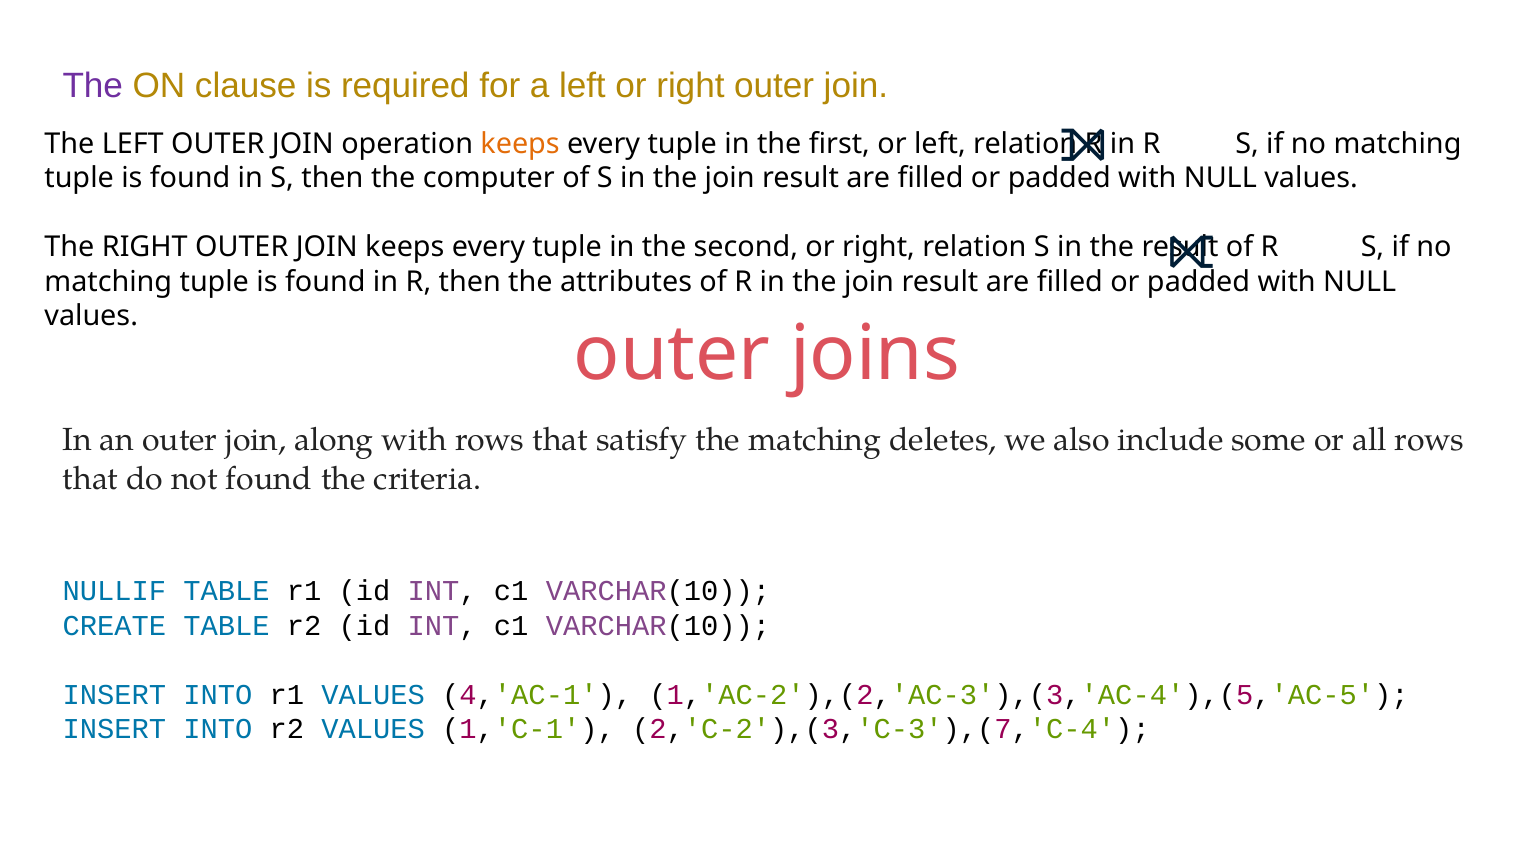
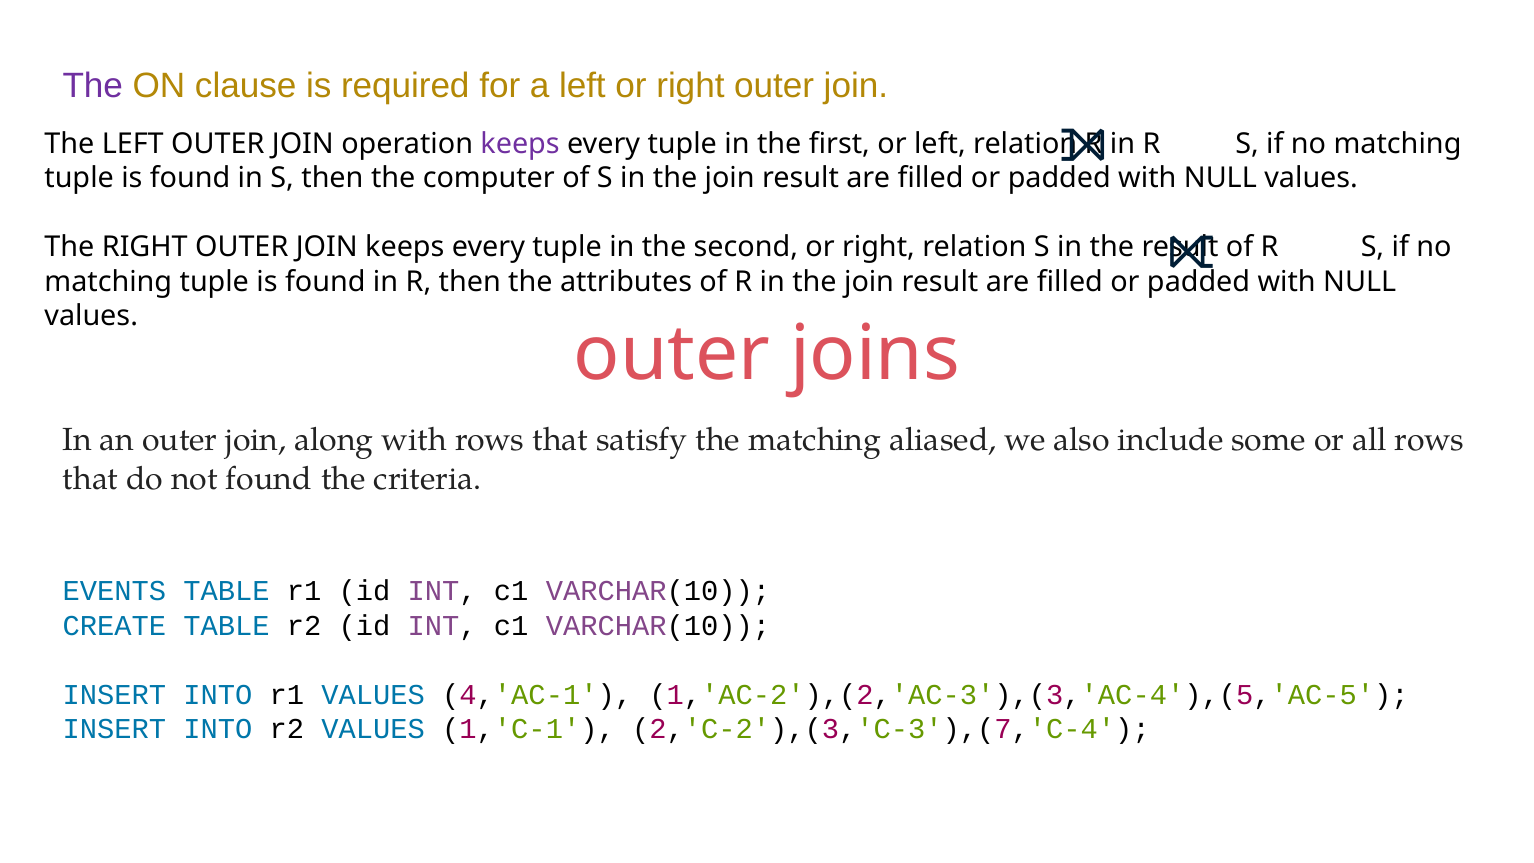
keeps colour: orange -> purple (520, 144)
deletes: deletes -> aliased (943, 440)
NULLIF: NULLIF -> EVENTS (114, 591)
